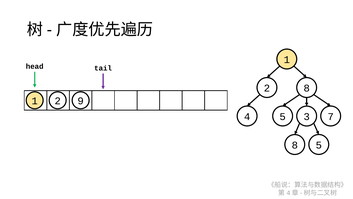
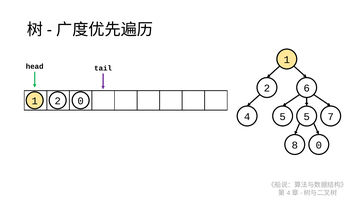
2 8: 8 -> 6 (307, 88)
2 9: 9 -> 0 (81, 101)
5 3: 3 -> 5 (307, 116)
5: 5 -> 0 (319, 145)
